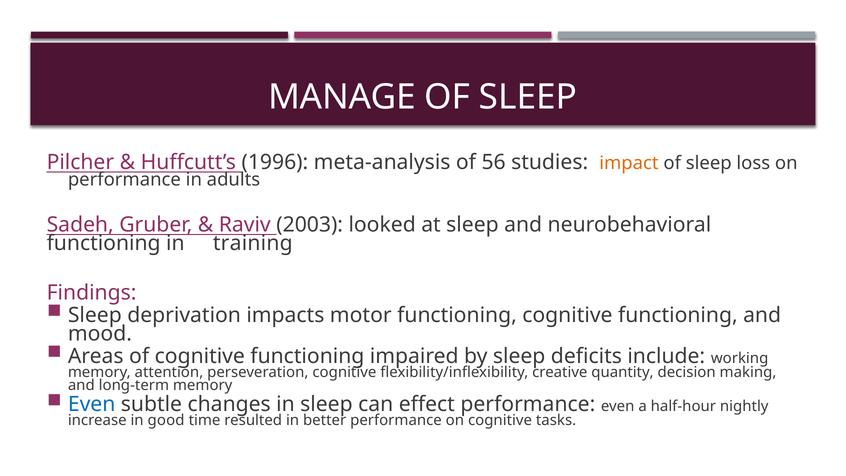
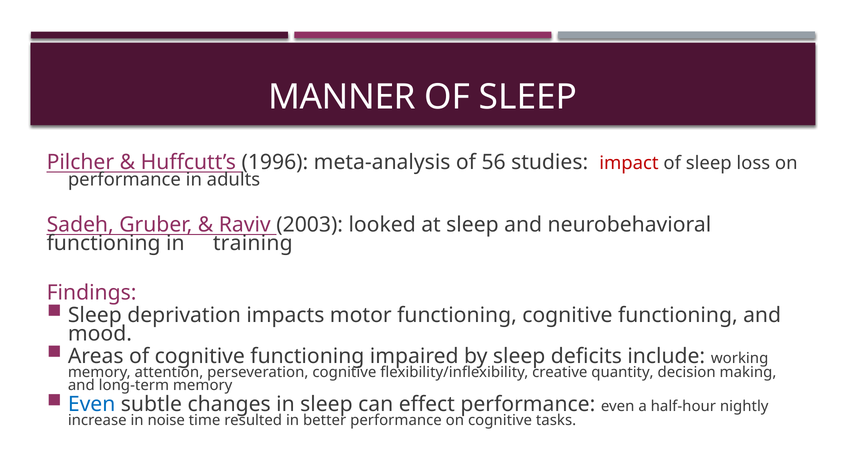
MANAGE: MANAGE -> MANNER (342, 97)
impact colour: orange -> red (629, 163)
good: good -> noise (166, 420)
